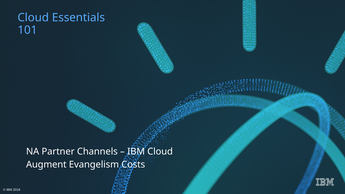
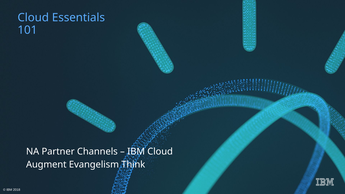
Costs: Costs -> Think (133, 165)
